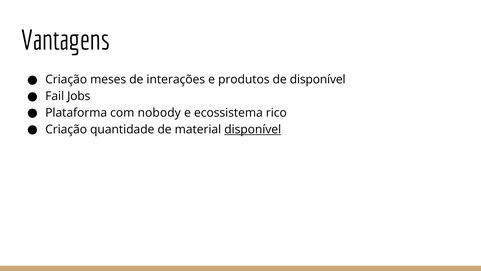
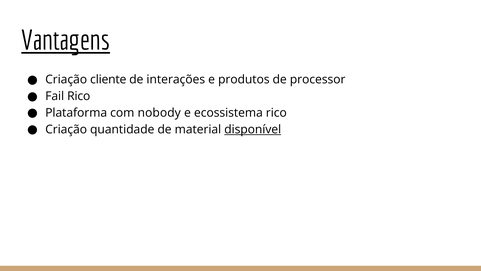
Vantagens underline: none -> present (66, 41)
meses: meses -> cliente (108, 79)
de disponível: disponível -> processor (318, 79)
Fail Jobs: Jobs -> Rico (79, 96)
